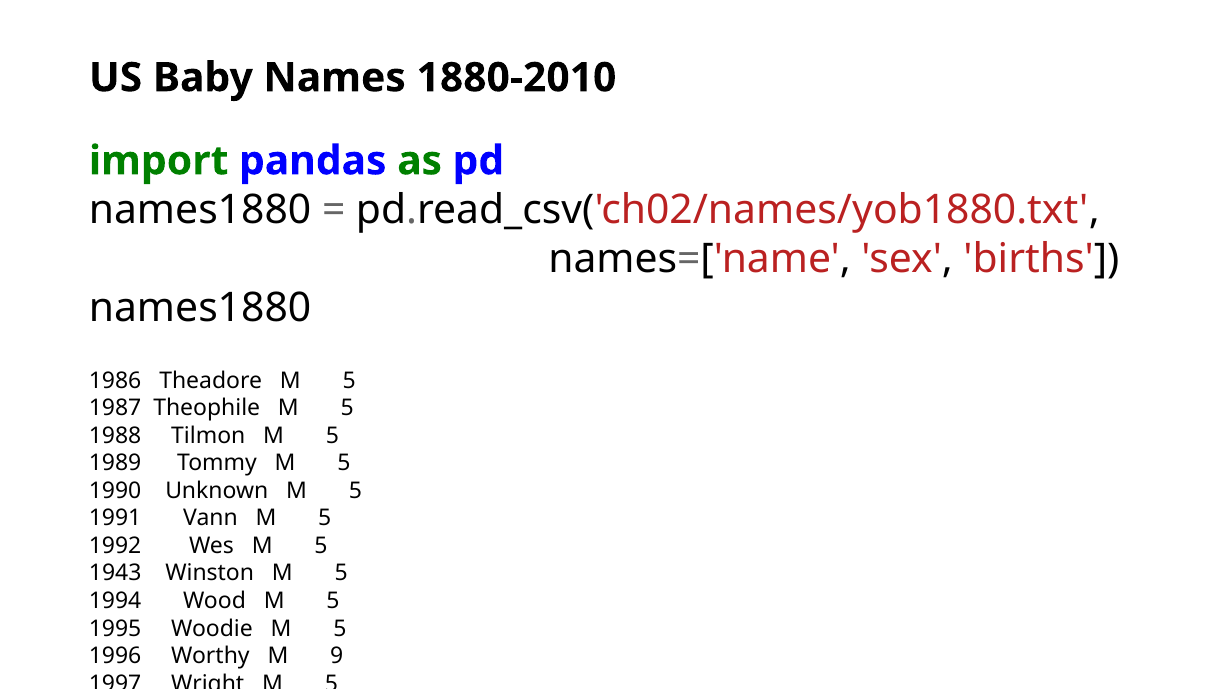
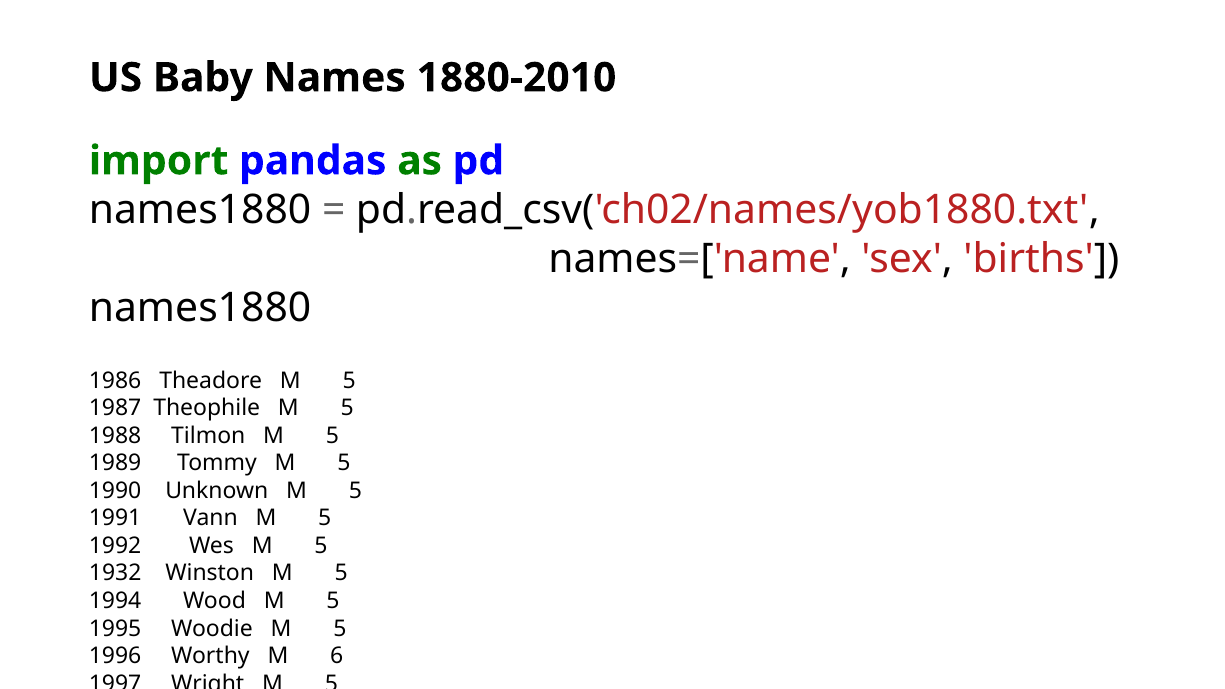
1943: 1943 -> 1932 (115, 573)
9: 9 -> 6 (337, 656)
